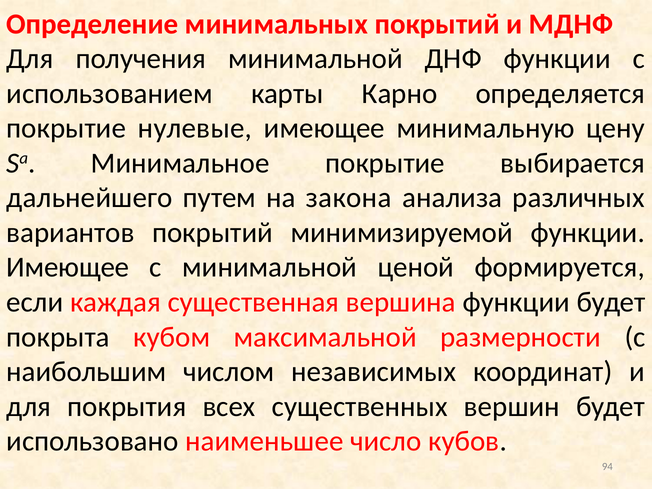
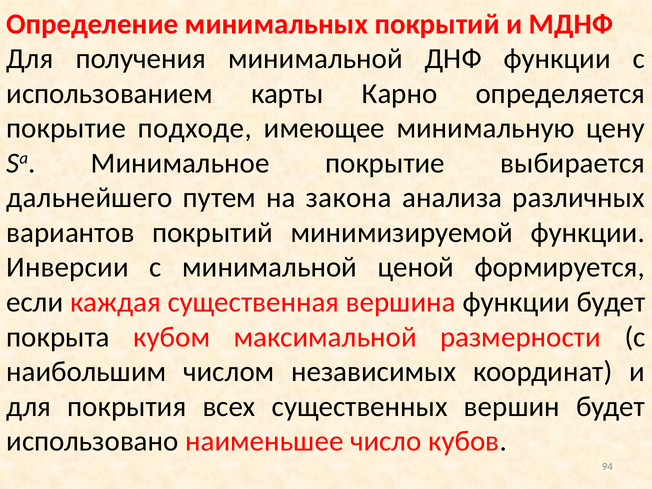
нулевые: нулевые -> подходе (195, 128)
Имеющее: Имеющее -> Инверсии (68, 267)
